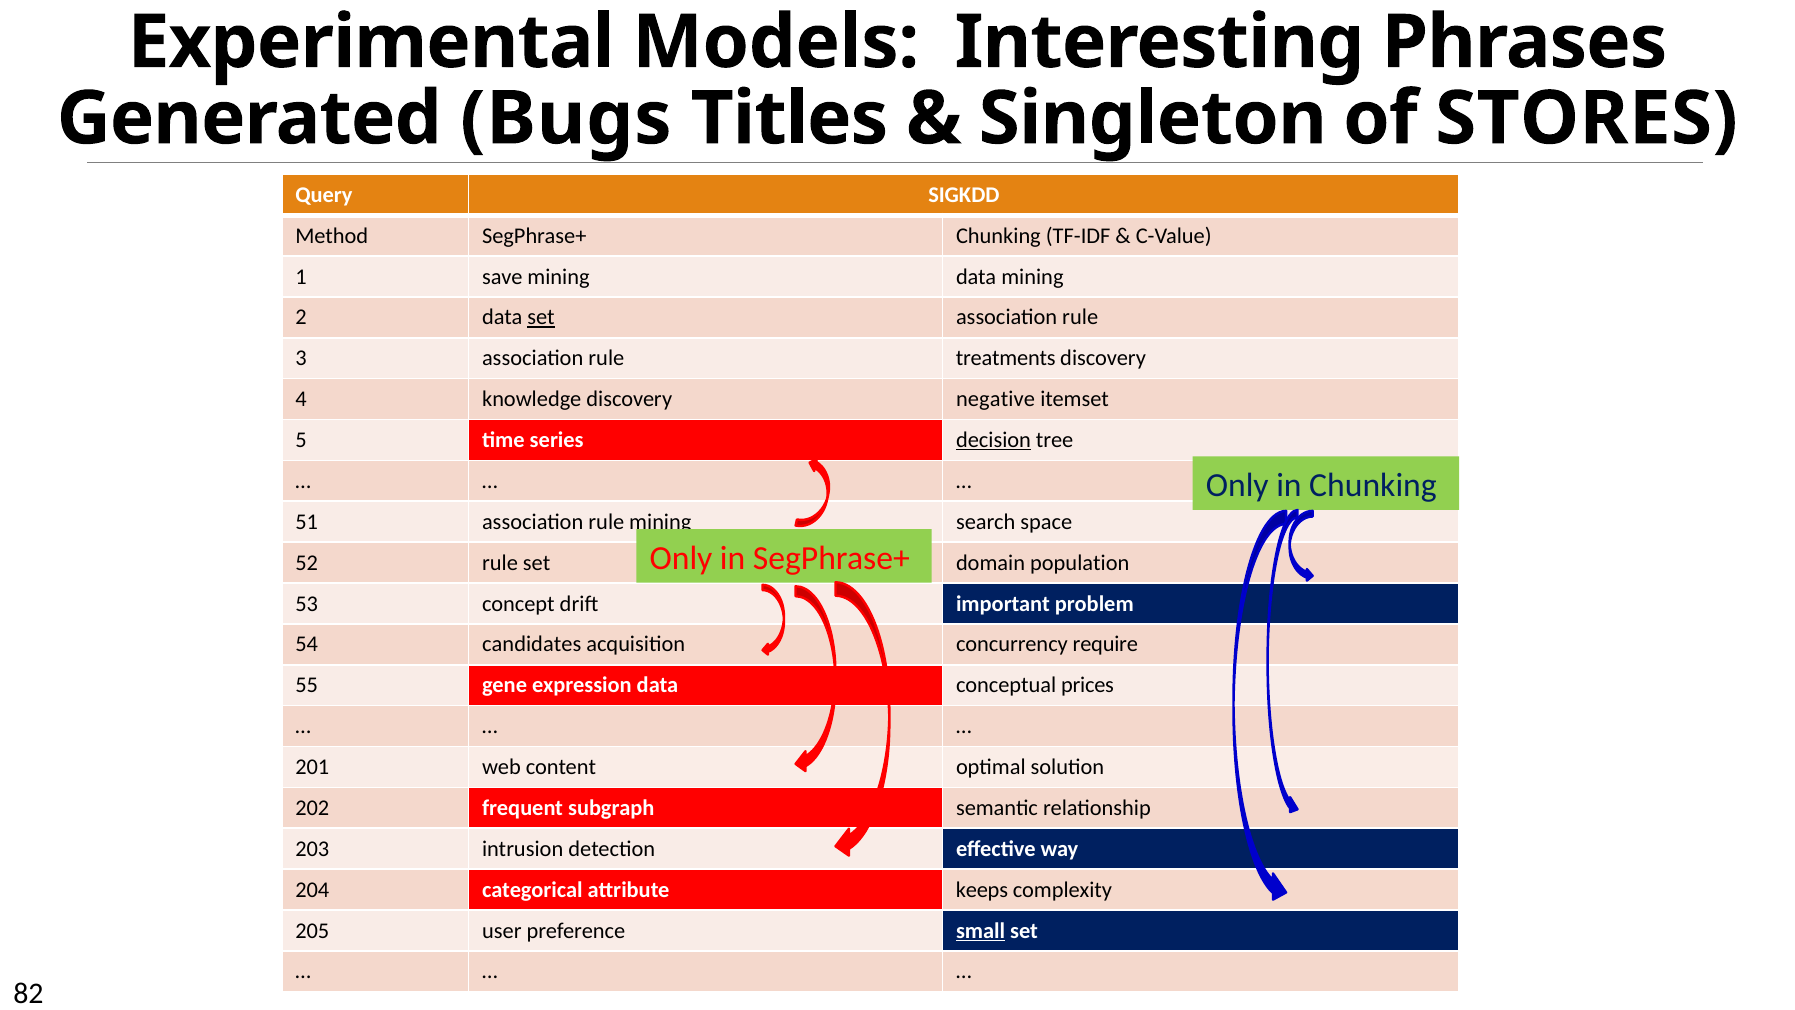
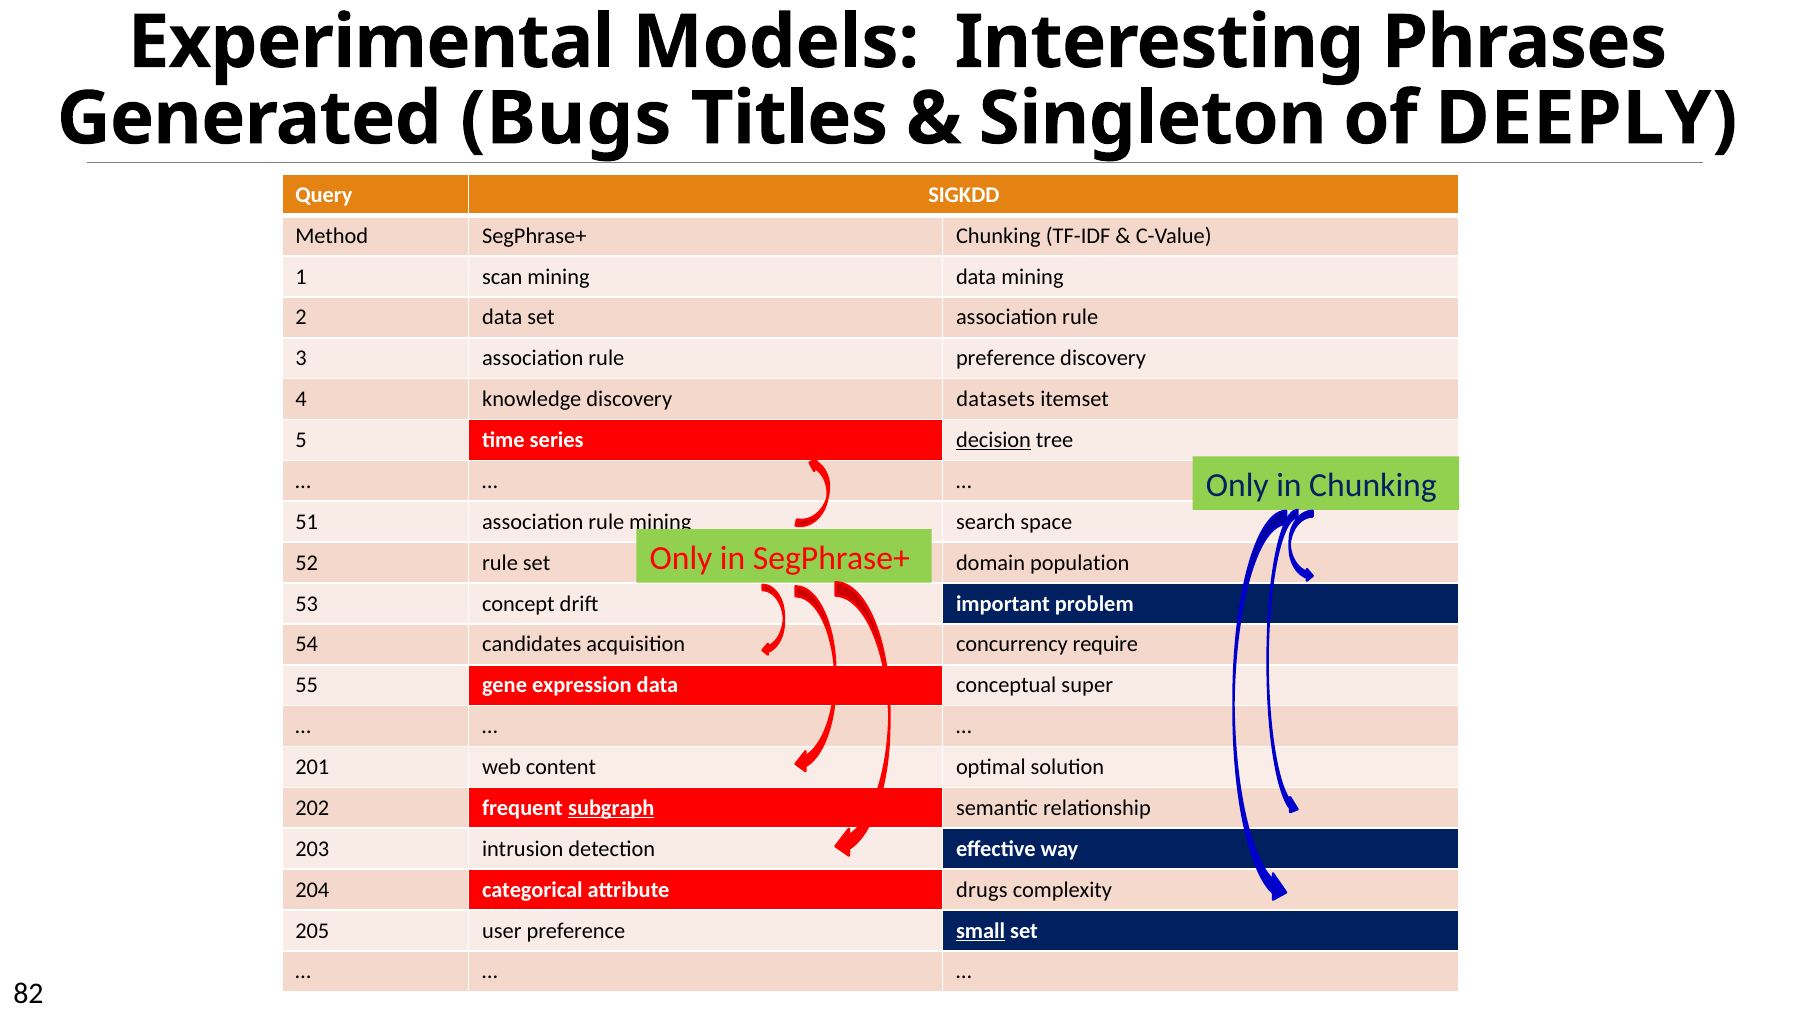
STORES: STORES -> DEEPLY (1586, 119)
save: save -> scan (502, 277)
set underline: present -> none (541, 317)
rule treatments: treatments -> preference (1006, 358)
negative: negative -> datasets (996, 399)
prices: prices -> super (1087, 685)
subgraph underline: none -> present (611, 808)
keeps: keeps -> drugs (982, 889)
